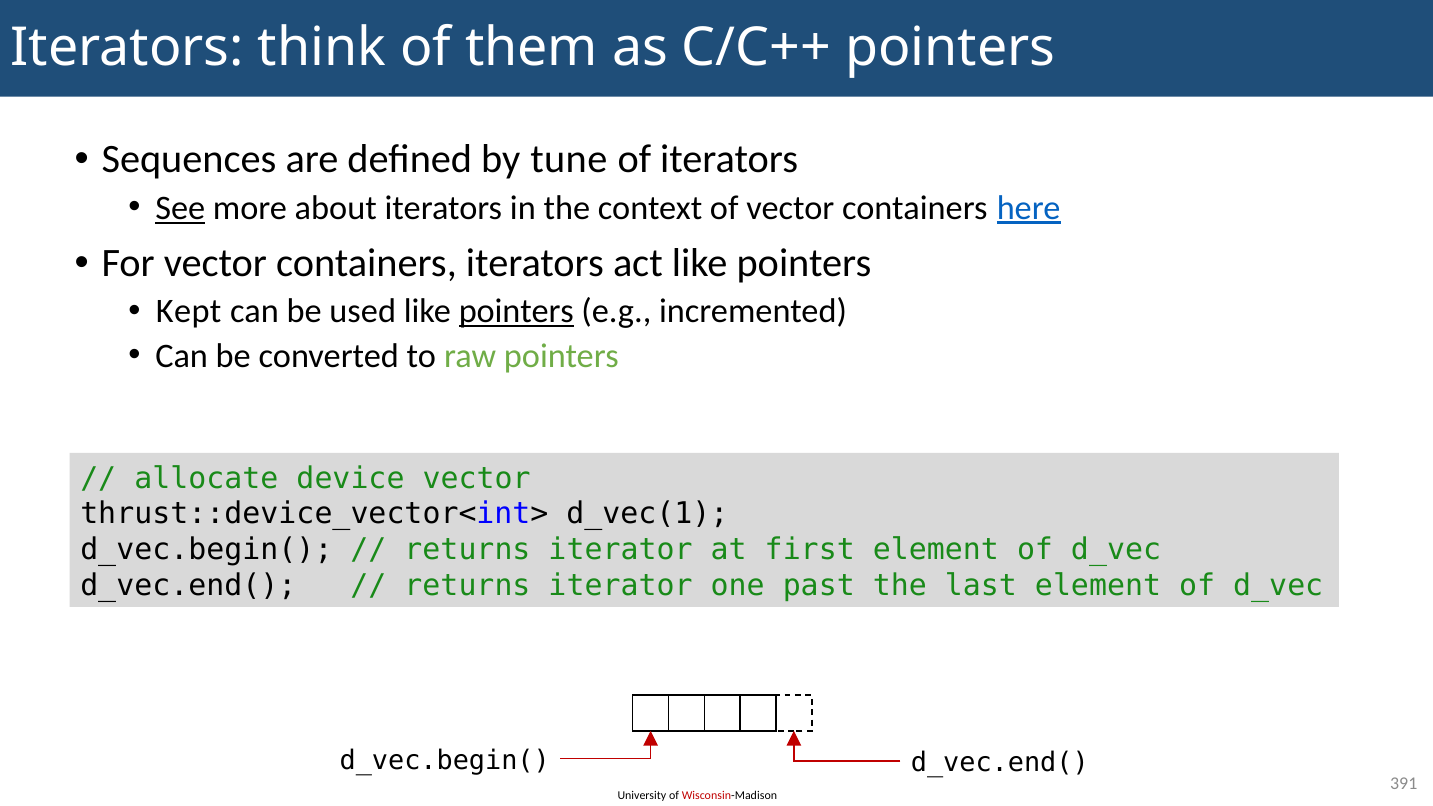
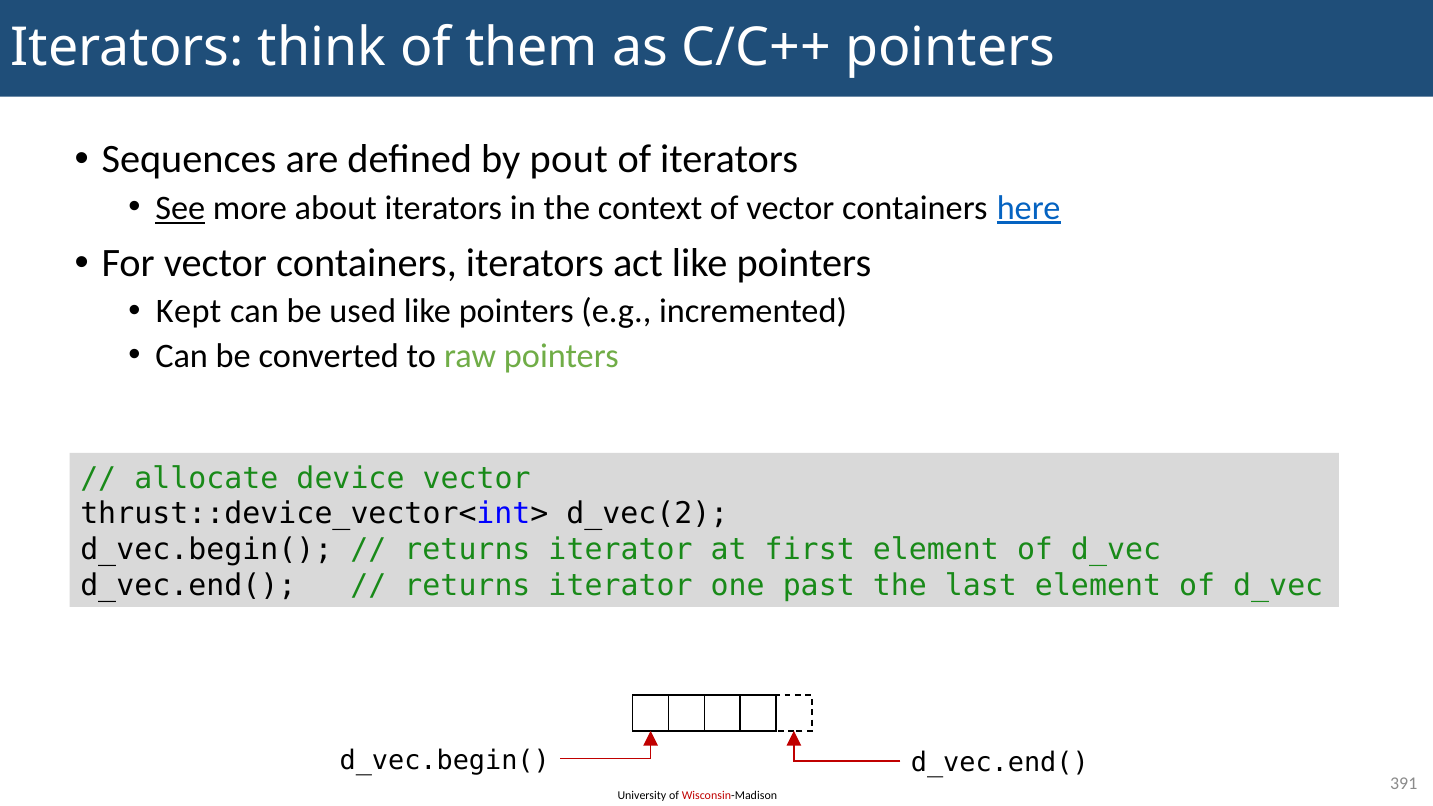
tune: tune -> pout (569, 160)
pointers underline: present -> none (516, 311)
d_vec(1: d_vec(1 -> d_vec(2 (647, 514)
